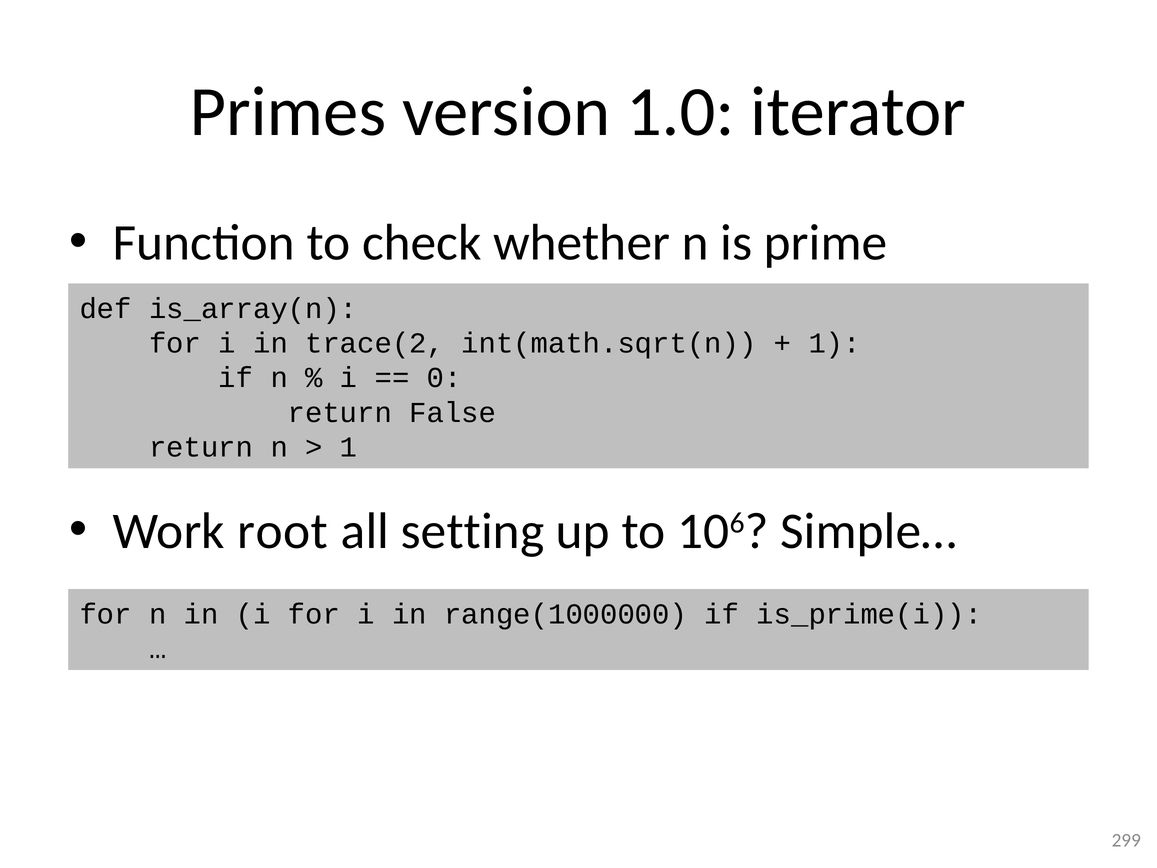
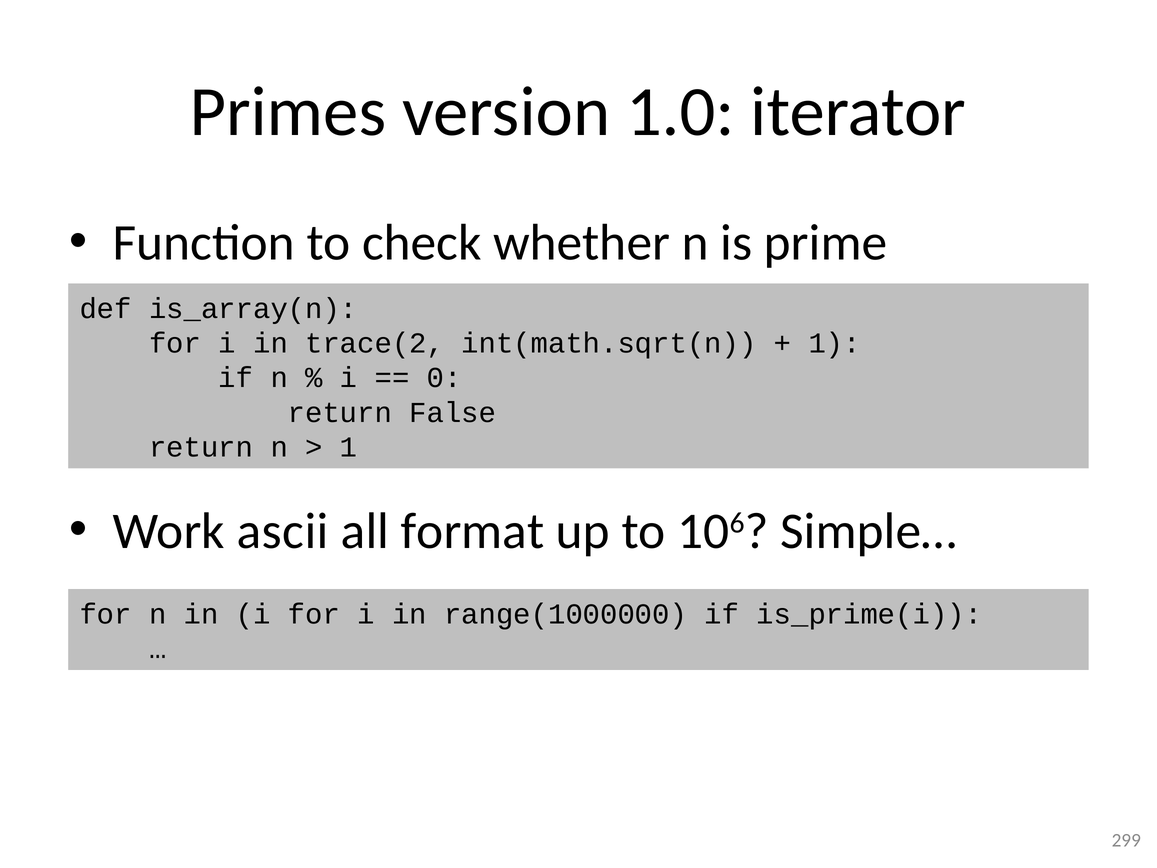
root: root -> ascii (283, 531)
setting: setting -> format (473, 531)
